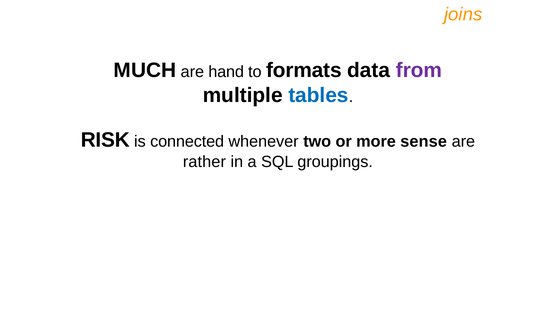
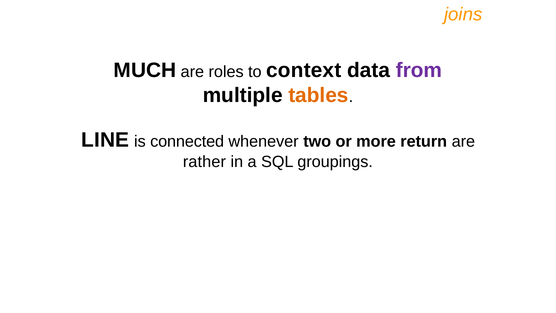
hand: hand -> roles (226, 72)
formats: formats -> context (304, 70)
tables colour: blue -> orange (318, 95)
RISK: RISK -> LINE (105, 140)
sense: sense -> return (424, 141)
